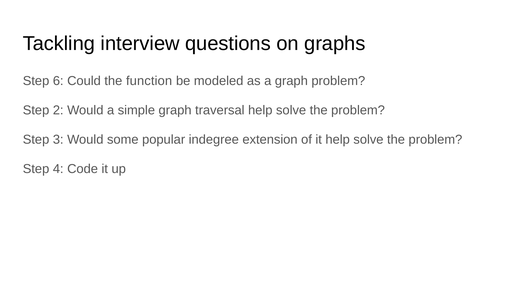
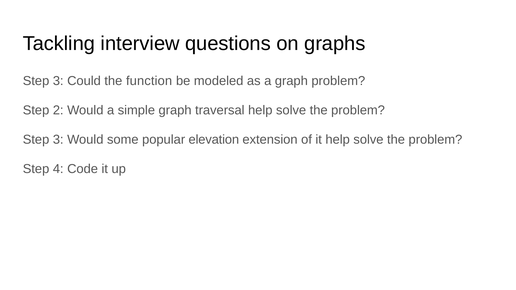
6: 6 -> 3 (58, 81)
indegree: indegree -> elevation (214, 140)
